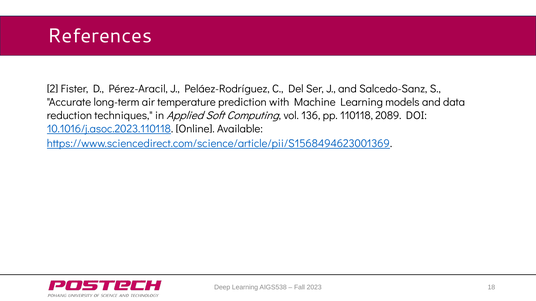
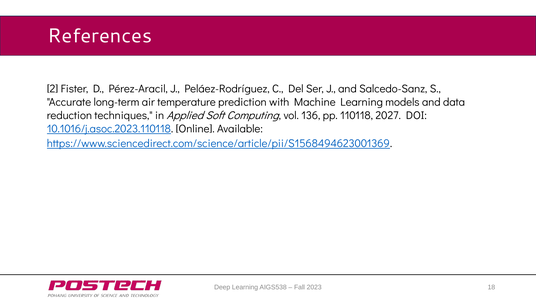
2089: 2089 -> 2027 (388, 116)
